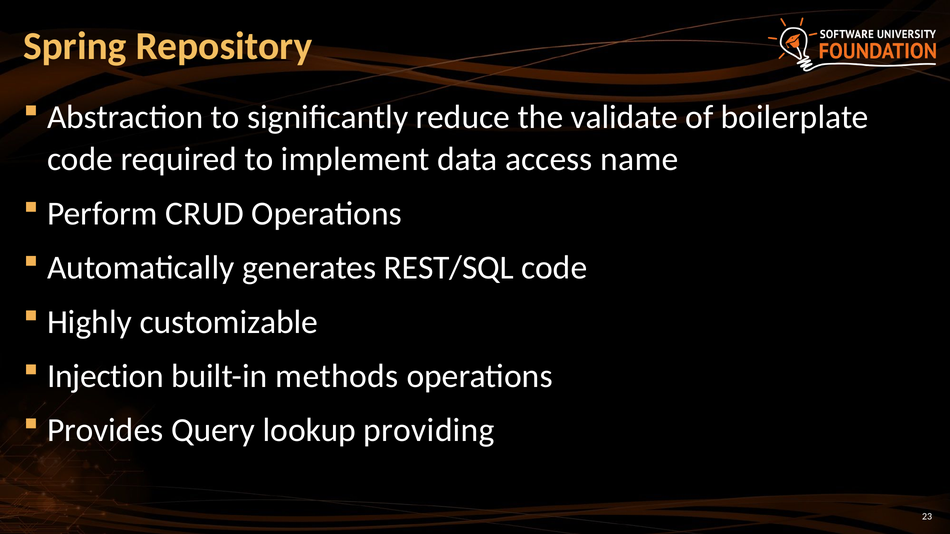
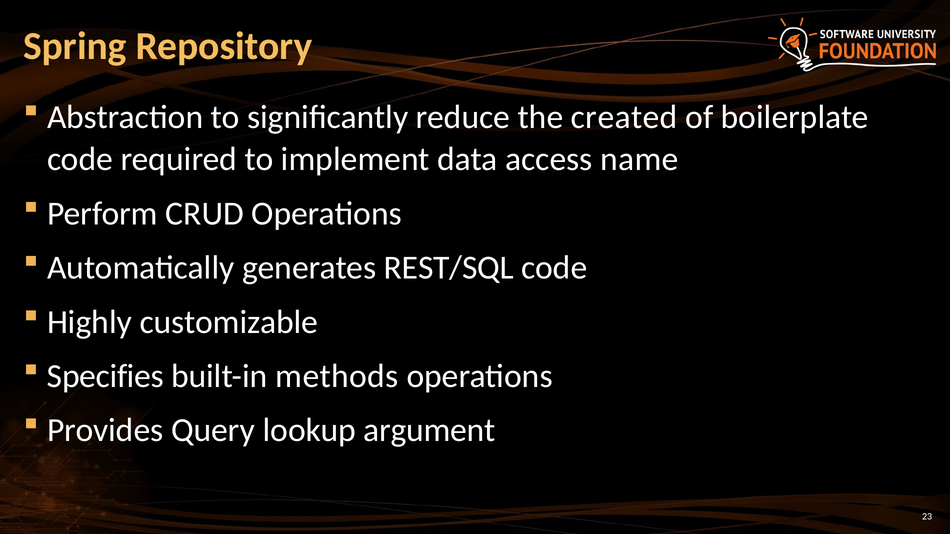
validate: validate -> created (624, 117)
Injection: Injection -> Specifies (105, 376)
providing: providing -> argument (429, 431)
